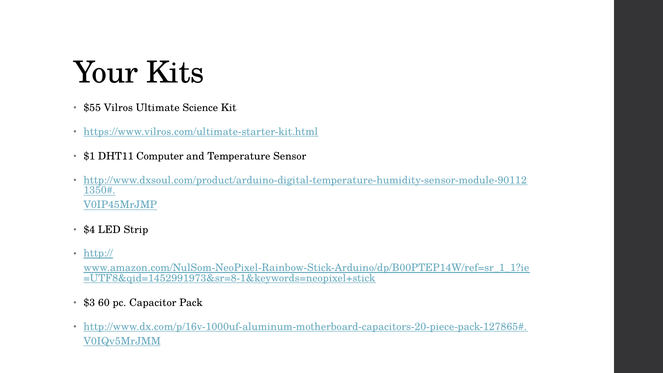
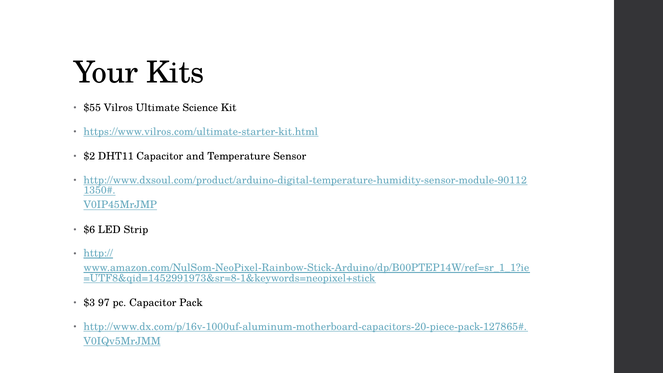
$1: $1 -> $2 (89, 156)
DHT11 Computer: Computer -> Capacitor (160, 156)
$4: $4 -> $6 (89, 230)
60: 60 -> 97 (104, 303)
